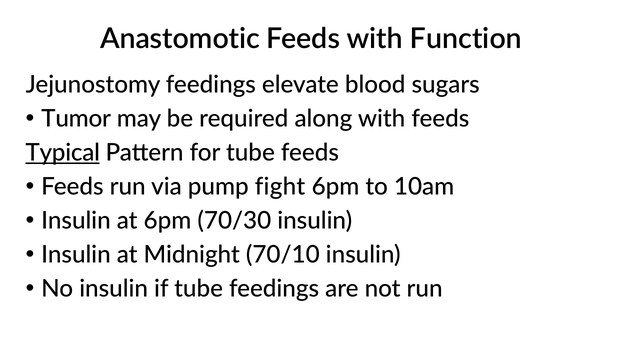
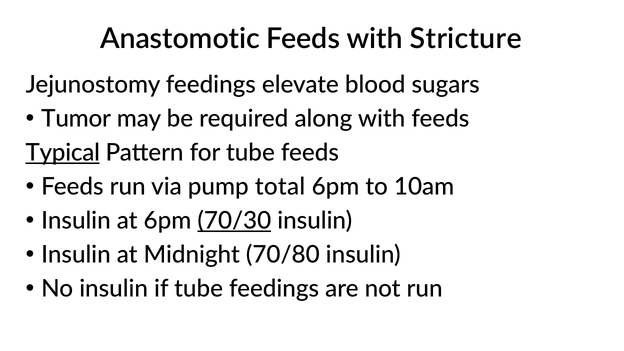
Function: Function -> Stricture (466, 39)
fight: fight -> total (280, 187)
70/30 underline: none -> present (234, 221)
70/10: 70/10 -> 70/80 (283, 255)
